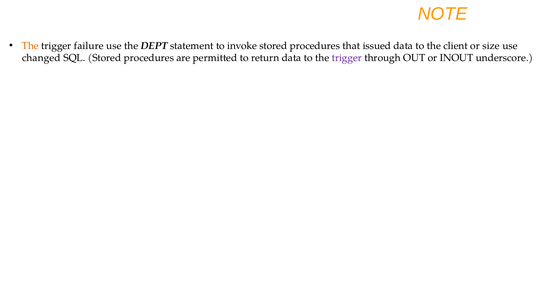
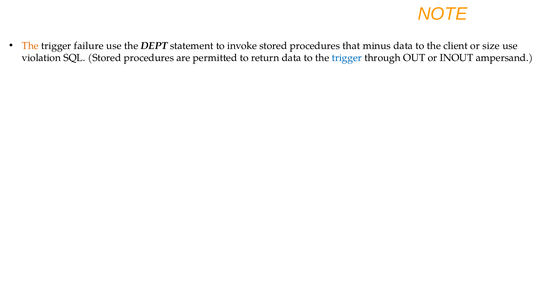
issued: issued -> minus (377, 46)
changed: changed -> violation (41, 58)
trigger colour: purple -> blue (347, 58)
underscore: underscore -> ampersand (505, 58)
